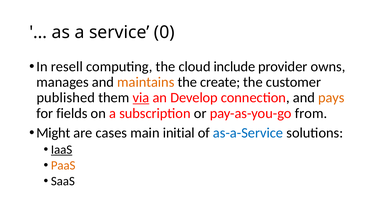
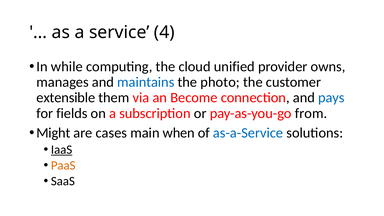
0: 0 -> 4 (164, 32)
resell: resell -> while (67, 67)
include: include -> unified (234, 67)
maintains colour: orange -> blue (146, 82)
create: create -> photo (220, 82)
published: published -> extensible (66, 98)
via underline: present -> none (141, 98)
Develop: Develop -> Become (194, 98)
pays colour: orange -> blue (331, 98)
initial: initial -> when (179, 133)
